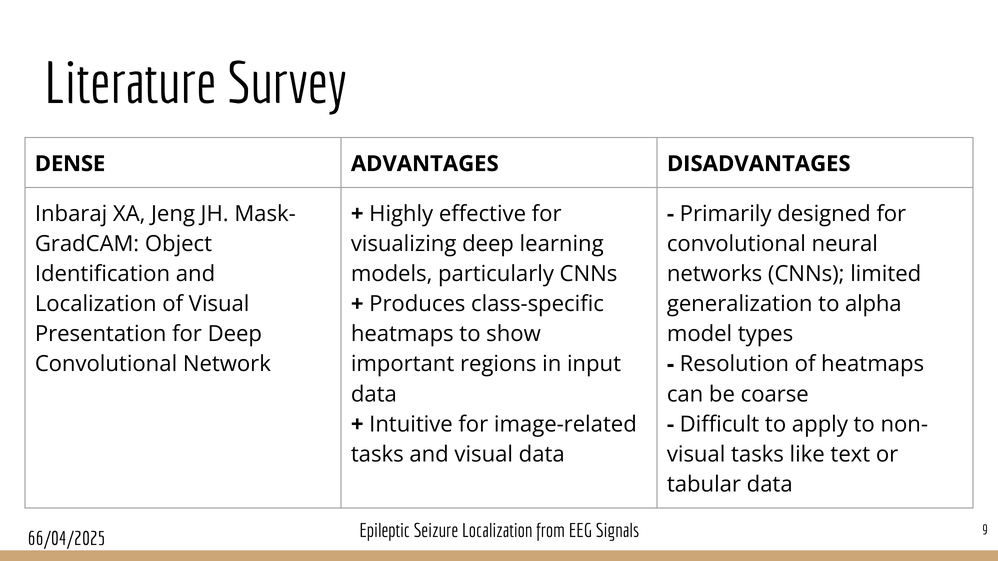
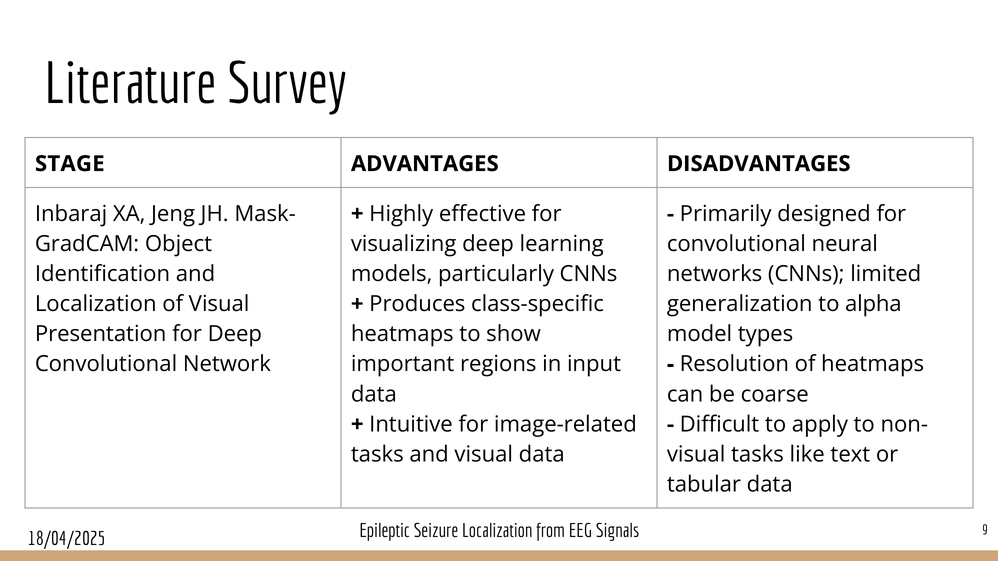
DENSE: DENSE -> STAGE (70, 164)
66/04/2025: 66/04/2025 -> 18/04/2025 (67, 539)
